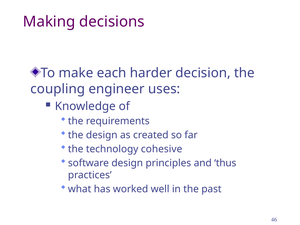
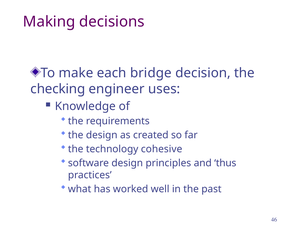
harder: harder -> bridge (151, 73)
coupling: coupling -> checking (58, 89)
